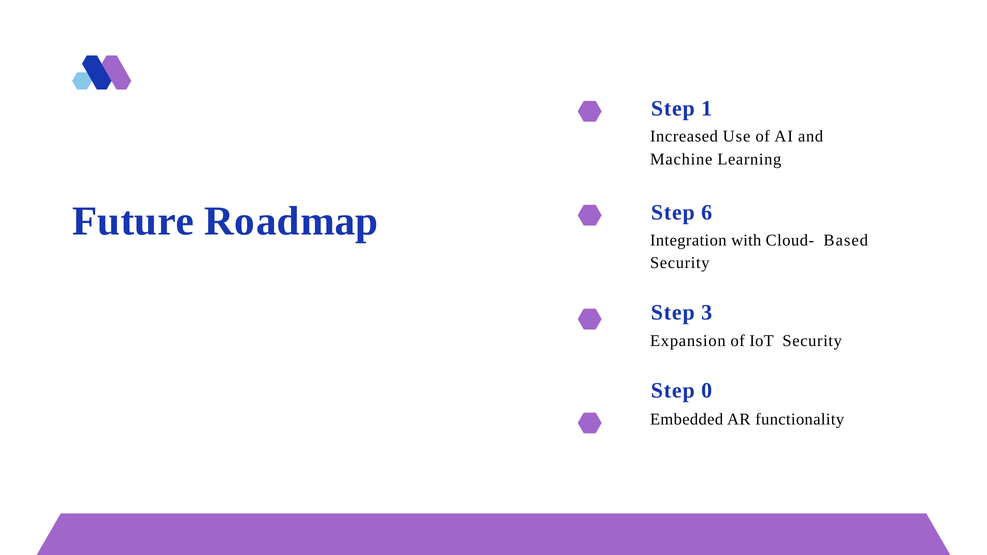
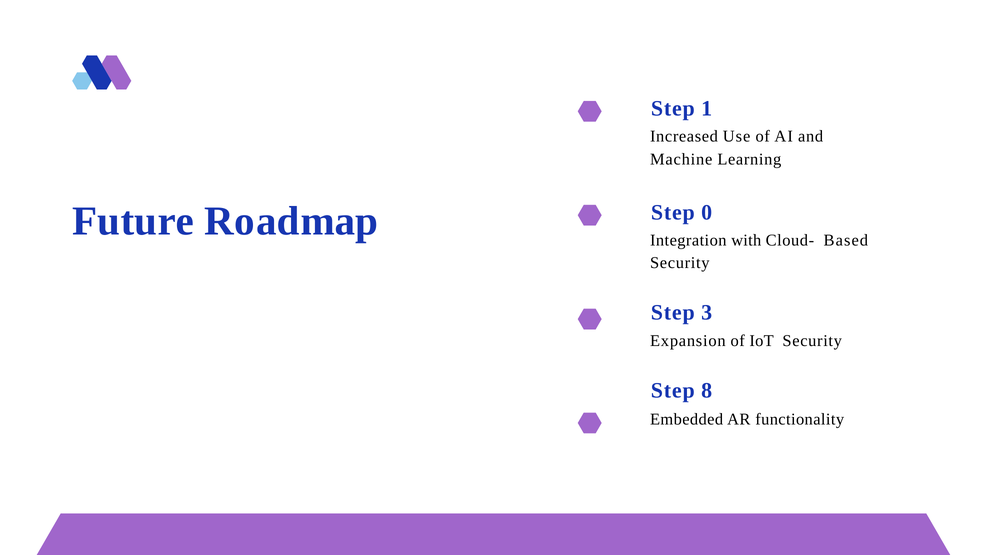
6: 6 -> 0 (707, 212)
0: 0 -> 8 (707, 391)
